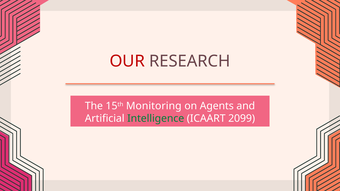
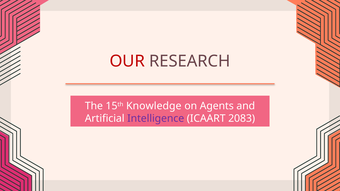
Monitoring: Monitoring -> Knowledge (154, 106)
Intelligence colour: green -> purple (156, 119)
2099: 2099 -> 2083 (242, 119)
